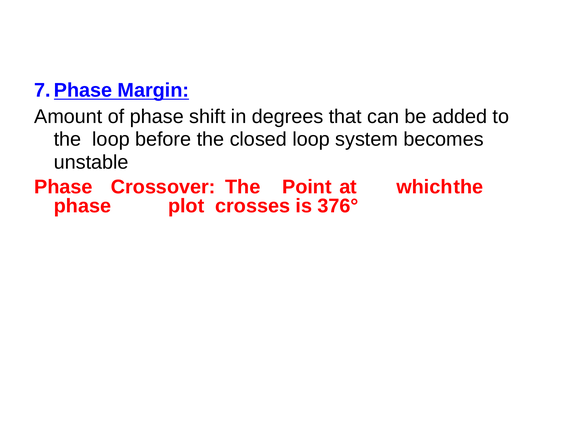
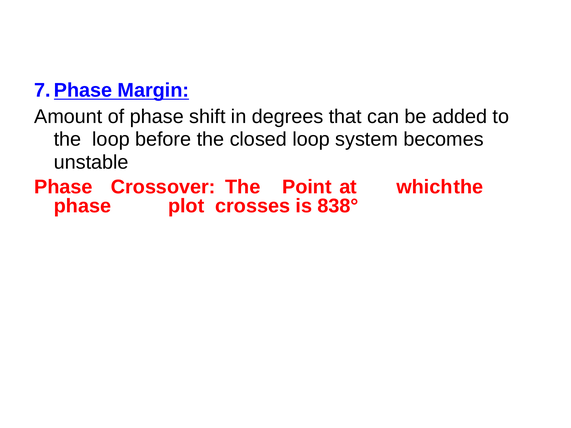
376°: 376° -> 838° (338, 206)
